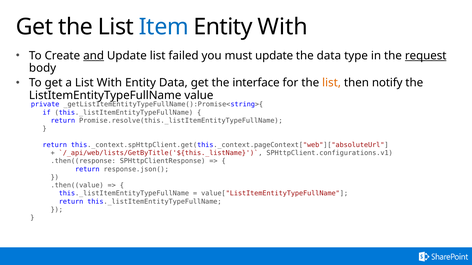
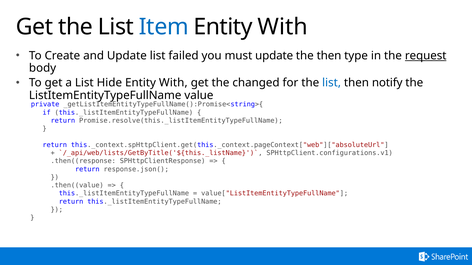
and underline: present -> none (94, 56)
the data: data -> then (329, 56)
List With: With -> Hide (109, 83)
Data: Data -> With (173, 83)
interface: interface -> changed (256, 83)
list colour: orange -> blue (332, 83)
